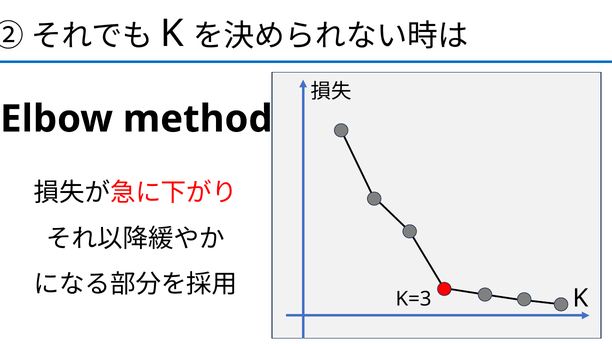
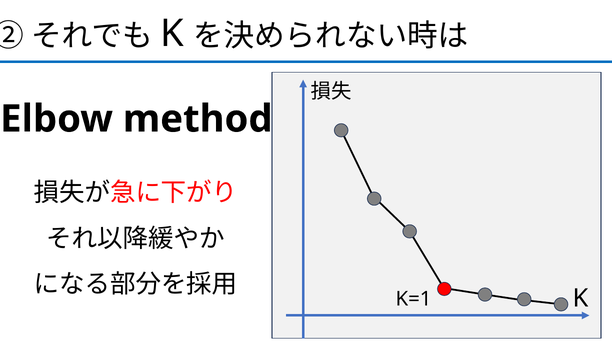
K=3: K=3 -> K=1 (414, 299)
